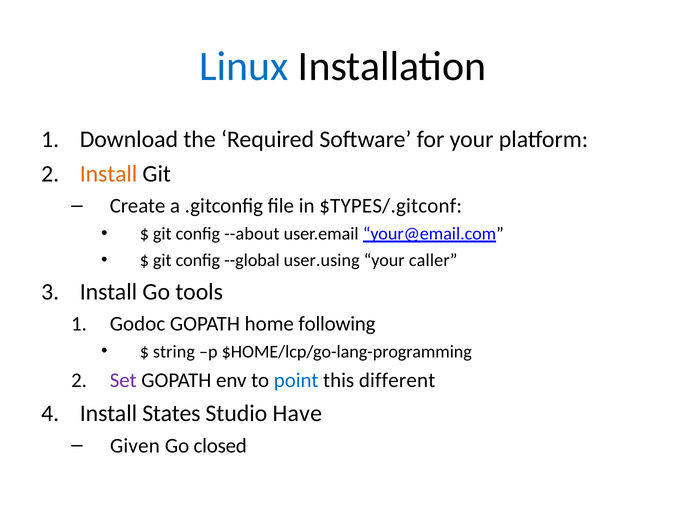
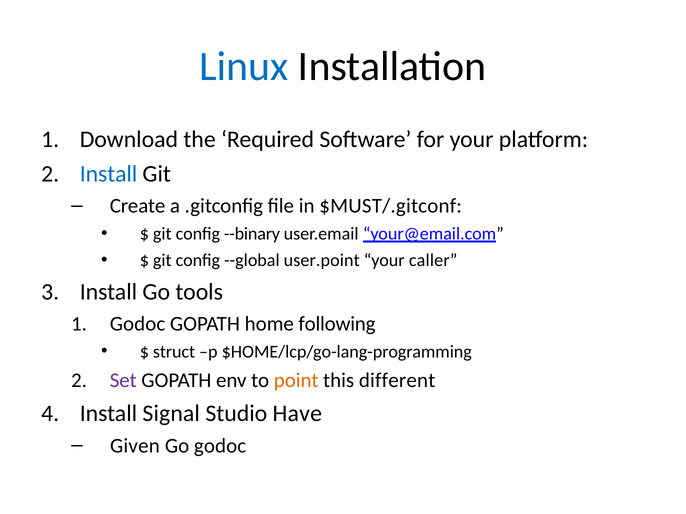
Install colour: orange -> blue (109, 174)
$TYPES/.gitconf: $TYPES/.gitconf -> $MUST/.gitconf (391, 206)
--about: --about -> --binary (252, 234)
user.using: user.using -> user.point (322, 260)
string: string -> struct (174, 352)
point colour: blue -> orange (296, 381)
States: States -> Signal (171, 414)
Go closed: closed -> godoc (220, 446)
